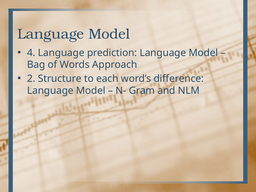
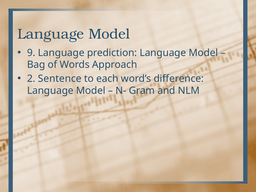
4: 4 -> 9 (31, 53)
Structure: Structure -> Sentence (60, 79)
